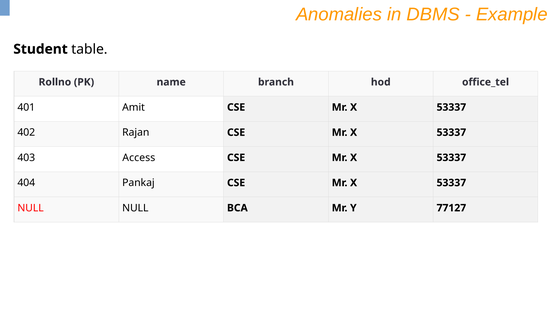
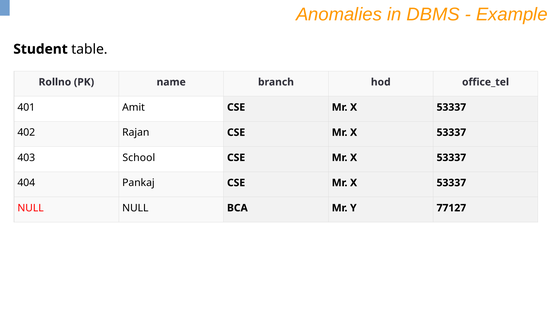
Access: Access -> School (139, 158)
